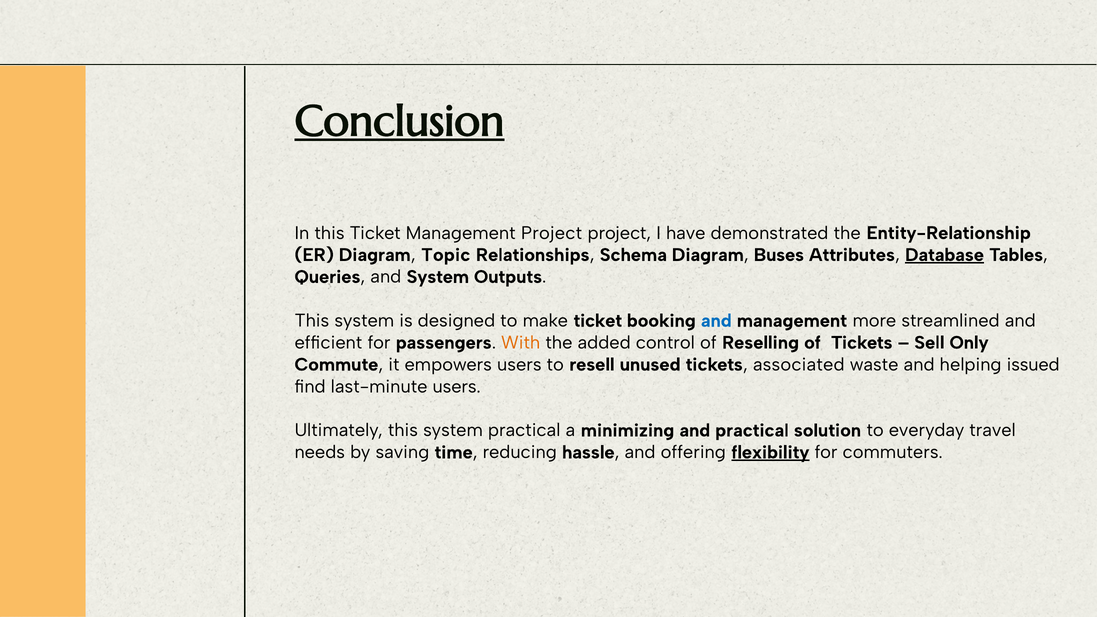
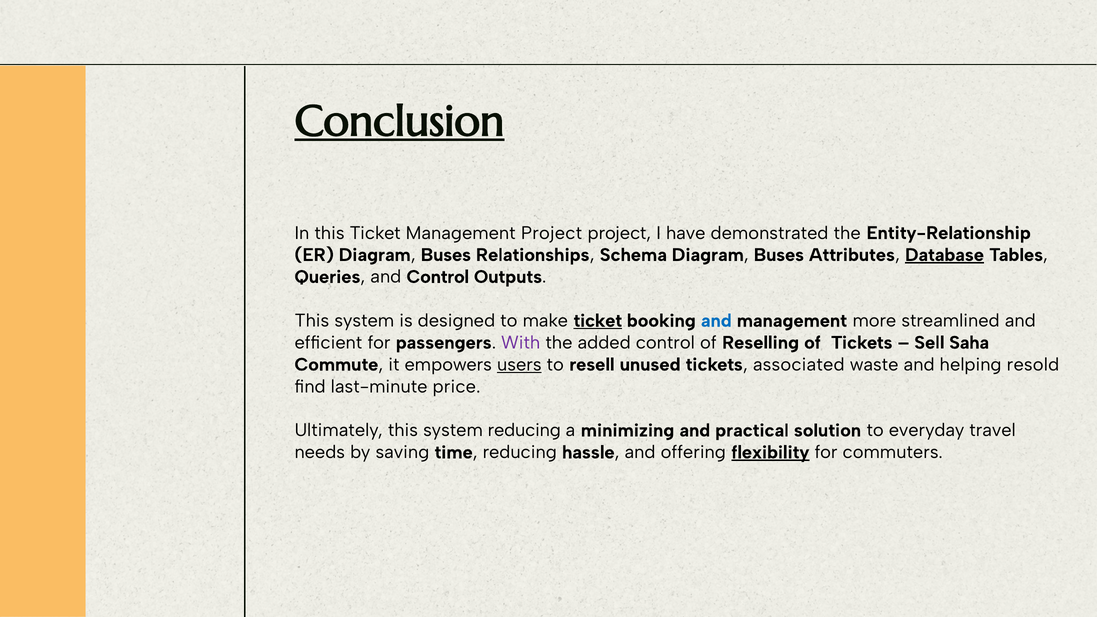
ER Diagram Topic: Topic -> Buses (446, 255)
and System: System -> Control (438, 277)
ticket underline: none -> present (598, 321)
With colour: orange -> purple (521, 343)
Only: Only -> Saha (969, 343)
users underline: none -> present (519, 365)
issued: issued -> resold (1033, 365)
last-minute users: users -> price (457, 387)
system practical: practical -> reducing (524, 430)
